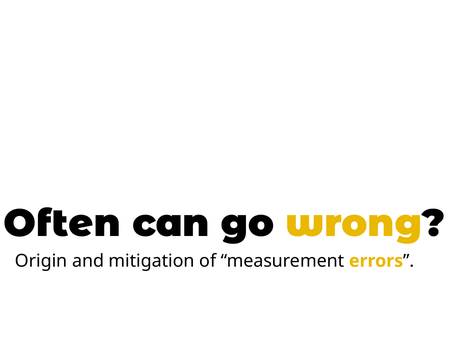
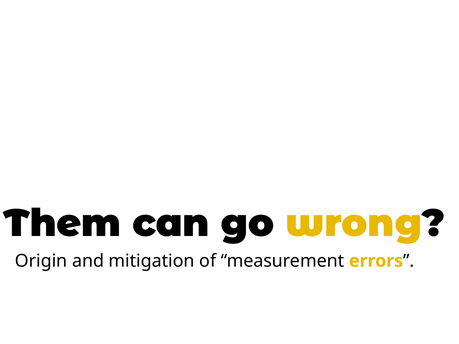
Often: Often -> Them (62, 224)
